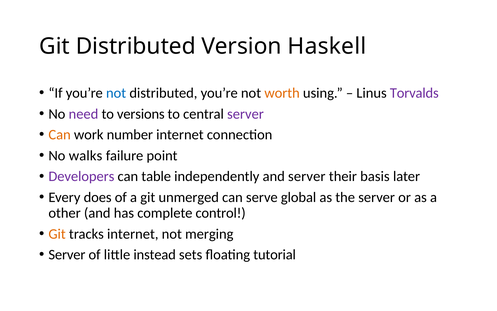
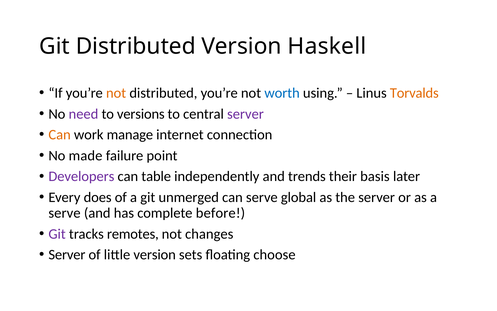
not colour: blue -> orange (116, 93)
worth colour: orange -> blue (282, 93)
Torvalds colour: purple -> orange (414, 93)
number: number -> manage (130, 135)
walks: walks -> made (86, 155)
and server: server -> trends (307, 176)
other: other -> serve (65, 213)
control: control -> before (220, 213)
Git colour: orange -> purple (57, 234)
tracks internet: internet -> remotes (133, 234)
merging: merging -> changes (209, 234)
little instead: instead -> version (155, 254)
tutorial: tutorial -> choose (274, 254)
